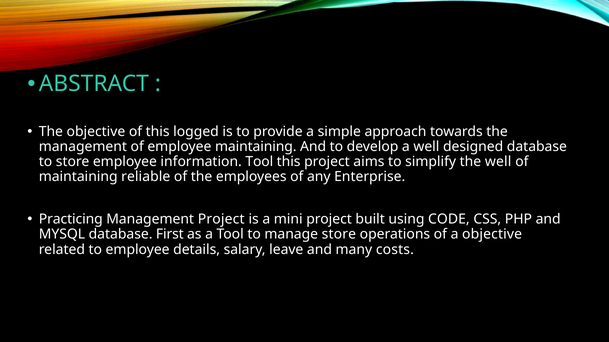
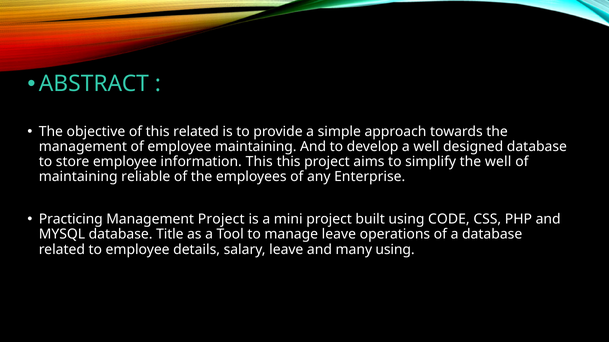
this logged: logged -> related (196, 132)
information Tool: Tool -> This (259, 162)
First: First -> Title (170, 235)
manage store: store -> leave (339, 235)
a objective: objective -> database (492, 235)
many costs: costs -> using (395, 250)
